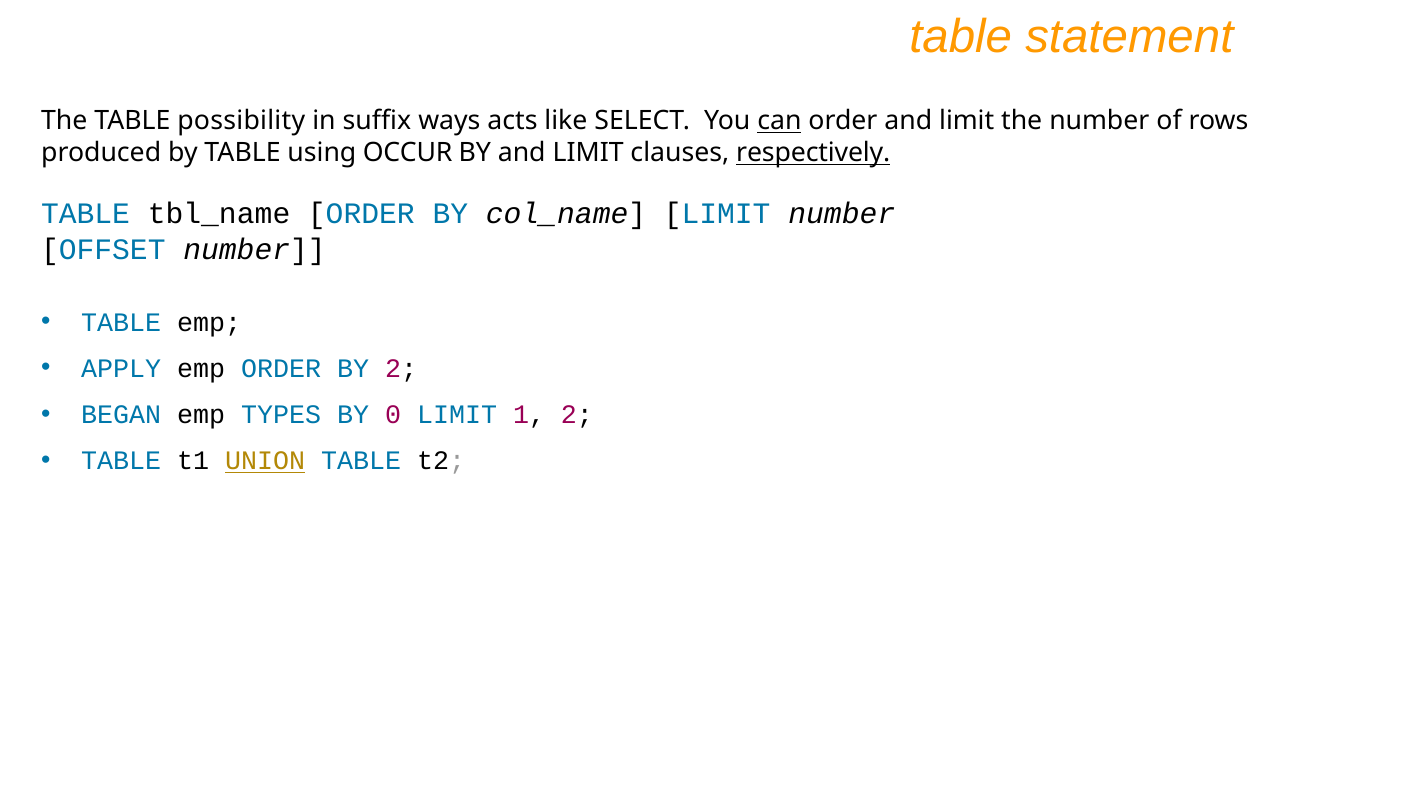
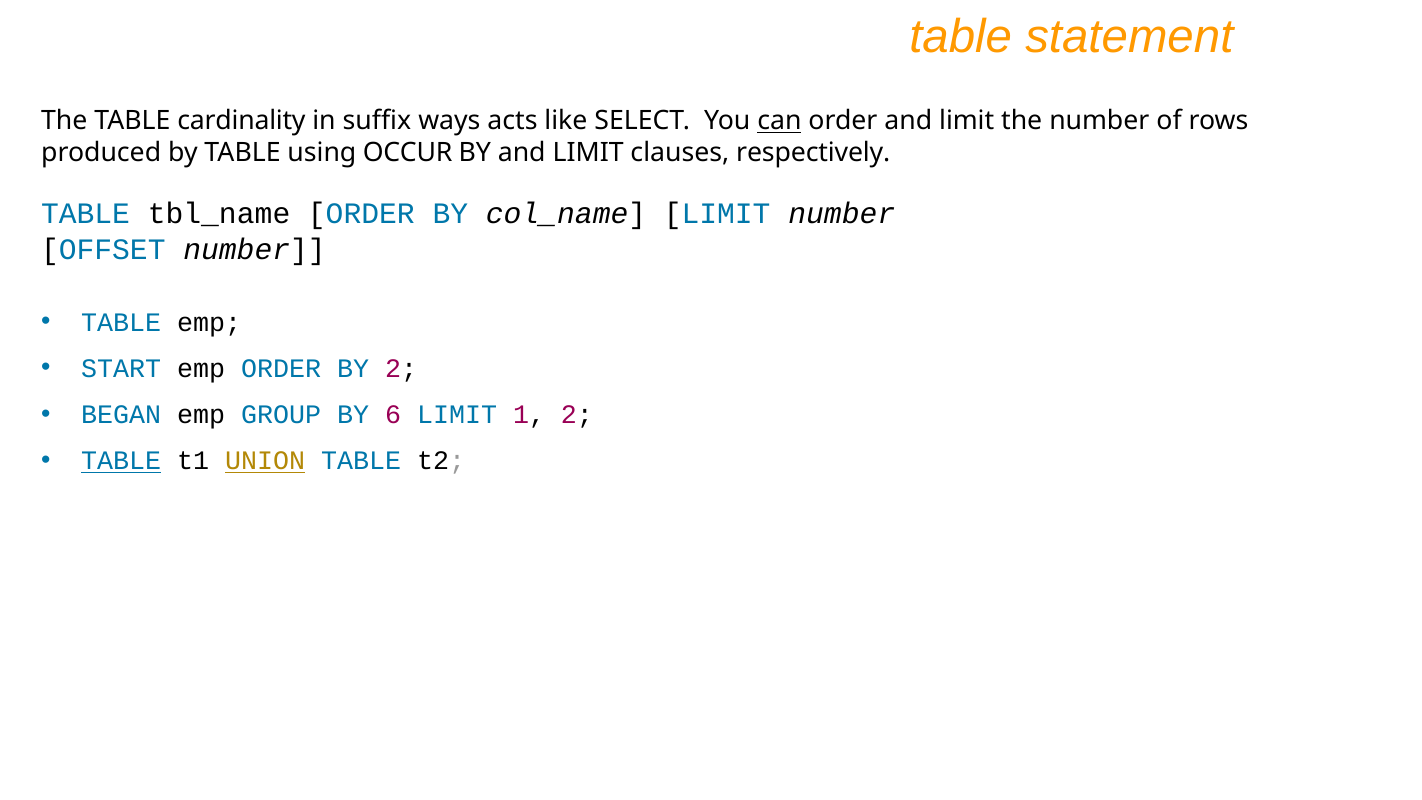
possibility: possibility -> cardinality (241, 121)
respectively underline: present -> none (813, 153)
APPLY: APPLY -> START (121, 368)
TYPES: TYPES -> GROUP (281, 415)
0: 0 -> 6 (393, 415)
TABLE underline: none -> present (121, 461)
